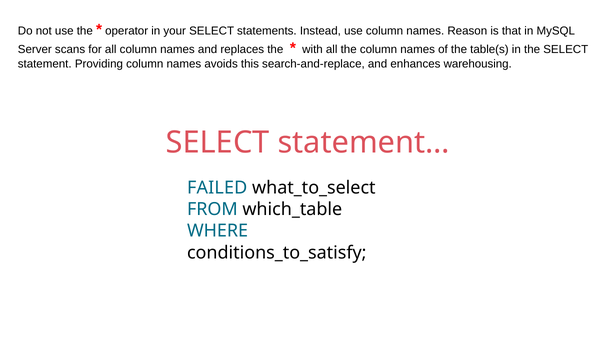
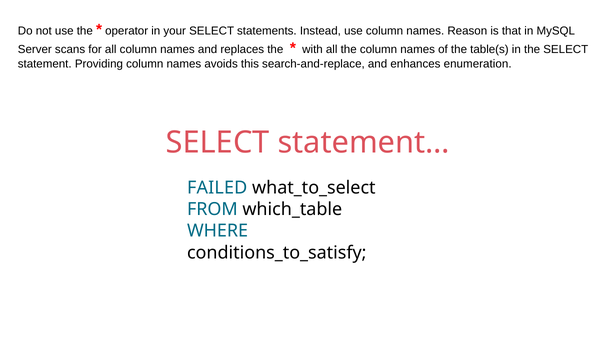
warehousing: warehousing -> enumeration (478, 64)
